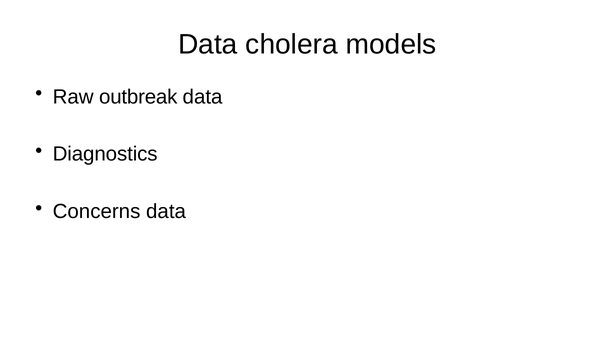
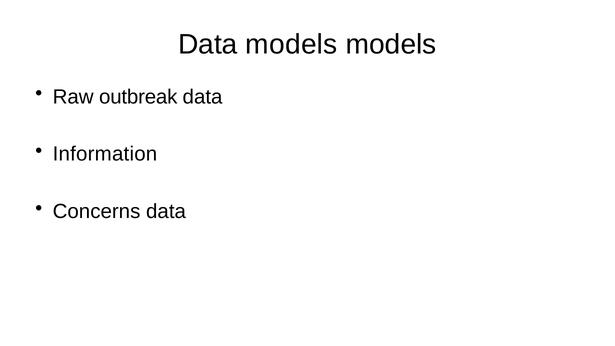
Data cholera: cholera -> models (292, 45)
Diagnostics: Diagnostics -> Information (105, 154)
